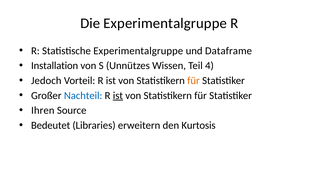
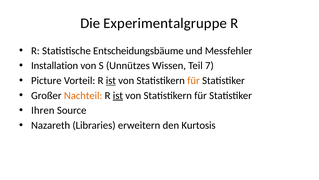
Statistische Experimentalgruppe: Experimentalgruppe -> Entscheidungsbäume (138, 51)
Dataframe: Dataframe -> Messfehler (229, 51)
4: 4 -> 7 (209, 65)
Jedoch: Jedoch -> Picture (46, 80)
ist underline: none -> present (111, 80)
Nachteil colour: blue -> orange (83, 95)
Bedeutet: Bedeutet -> Nazareth (51, 125)
